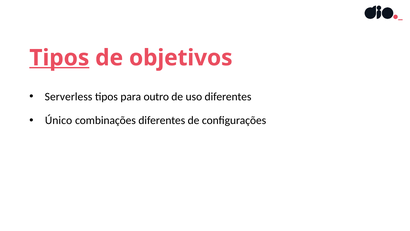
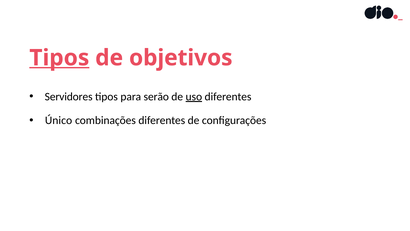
Serverless: Serverless -> Servidores (69, 96)
outro: outro -> serão (156, 96)
uso underline: none -> present (194, 96)
